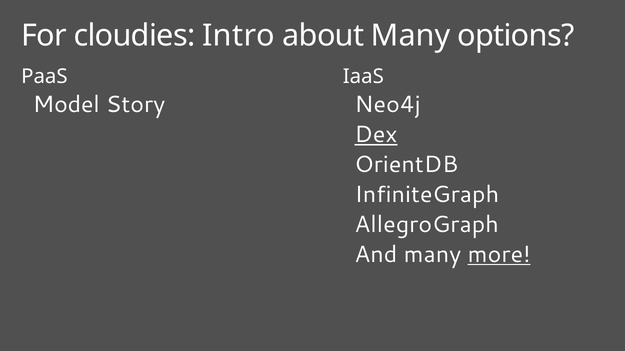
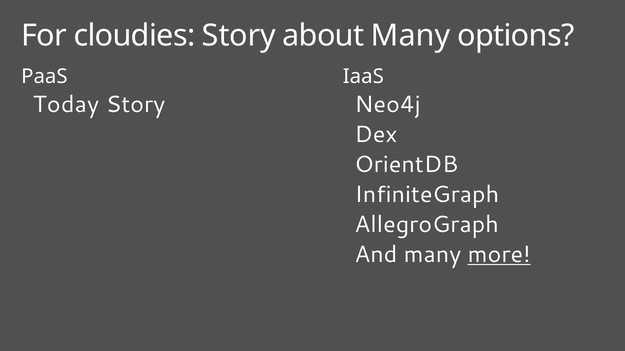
cloudies Intro: Intro -> Story (239, 36)
Model: Model -> Today (66, 105)
Dex underline: present -> none (376, 135)
